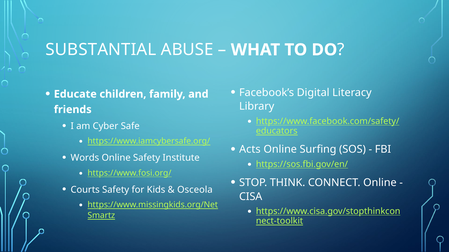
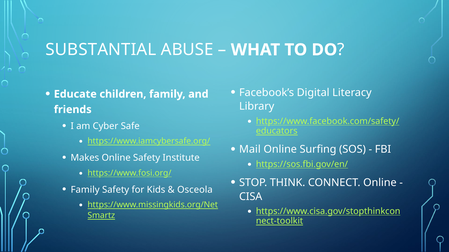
Acts: Acts -> Mail (250, 150)
Words: Words -> Makes (85, 158)
Courts: Courts -> Family (85, 190)
